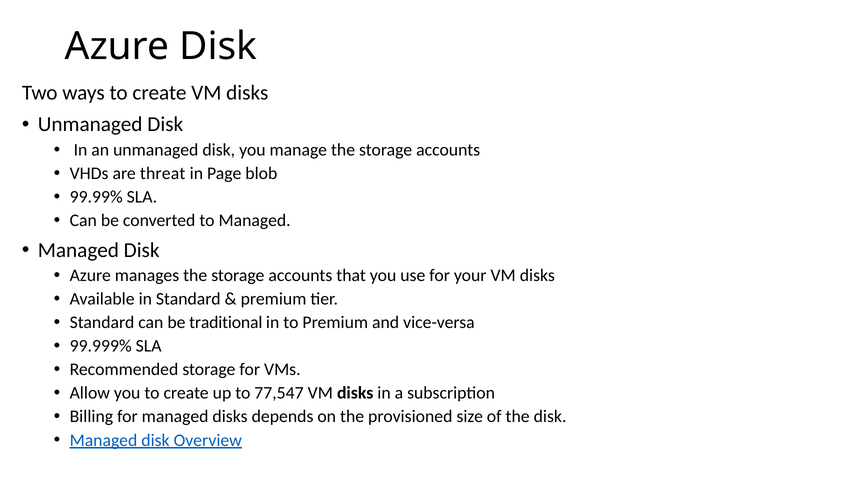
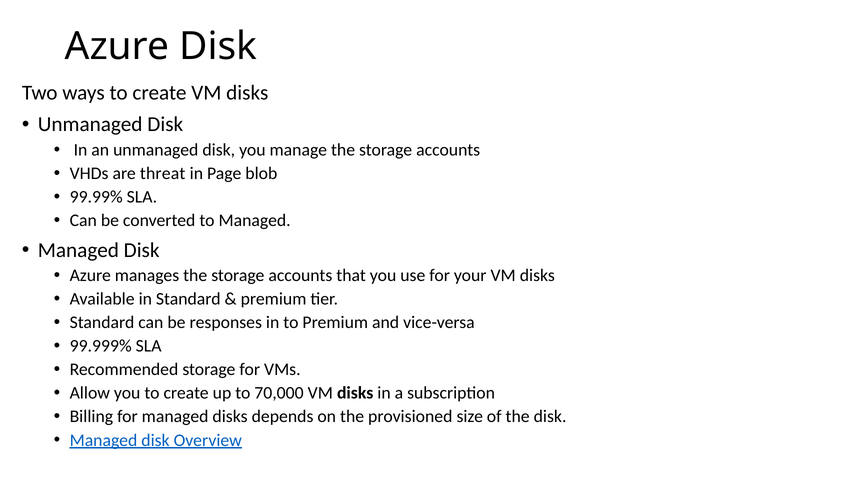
traditional: traditional -> responses (226, 323)
77,547: 77,547 -> 70,000 (279, 393)
